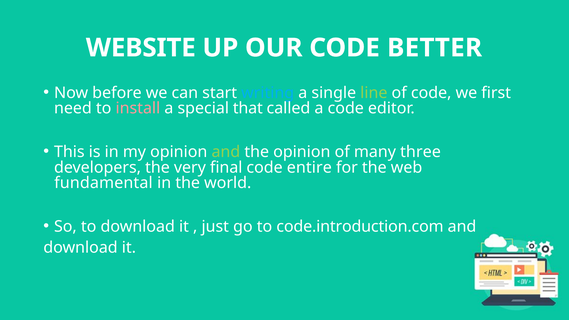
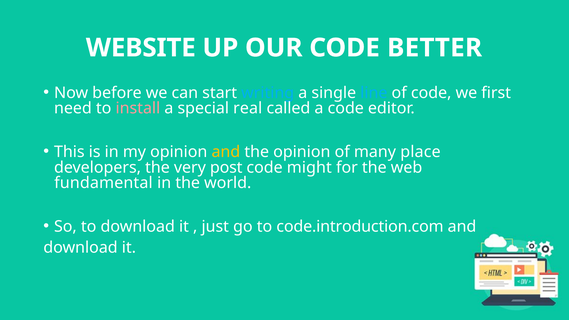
line colour: light green -> light blue (374, 93)
that: that -> real (248, 108)
and colour: light green -> yellow (226, 152)
three: three -> place (420, 152)
final: final -> post (226, 167)
entire: entire -> might (309, 167)
